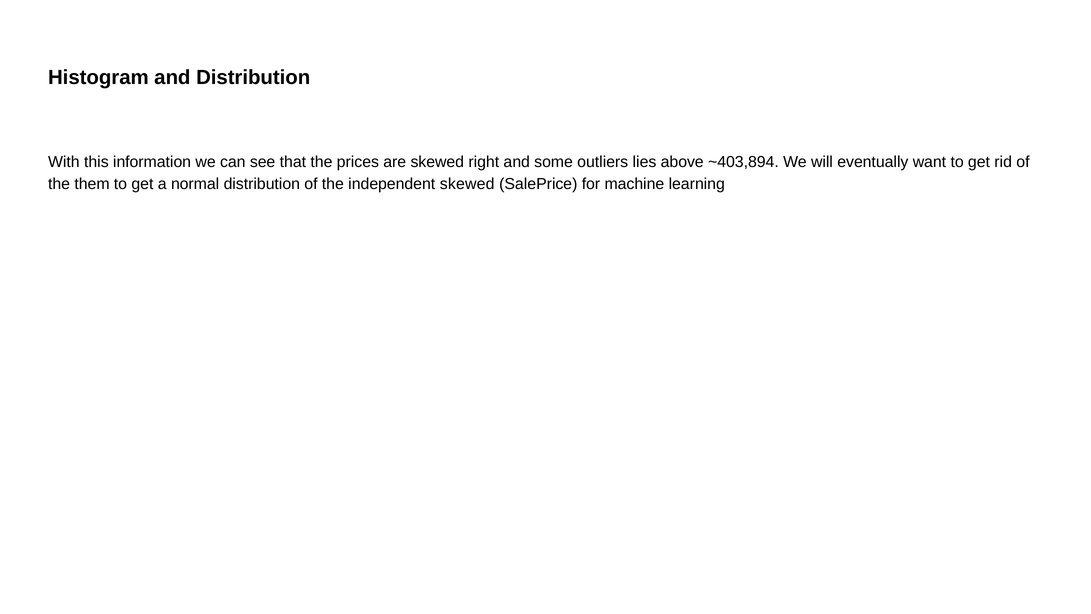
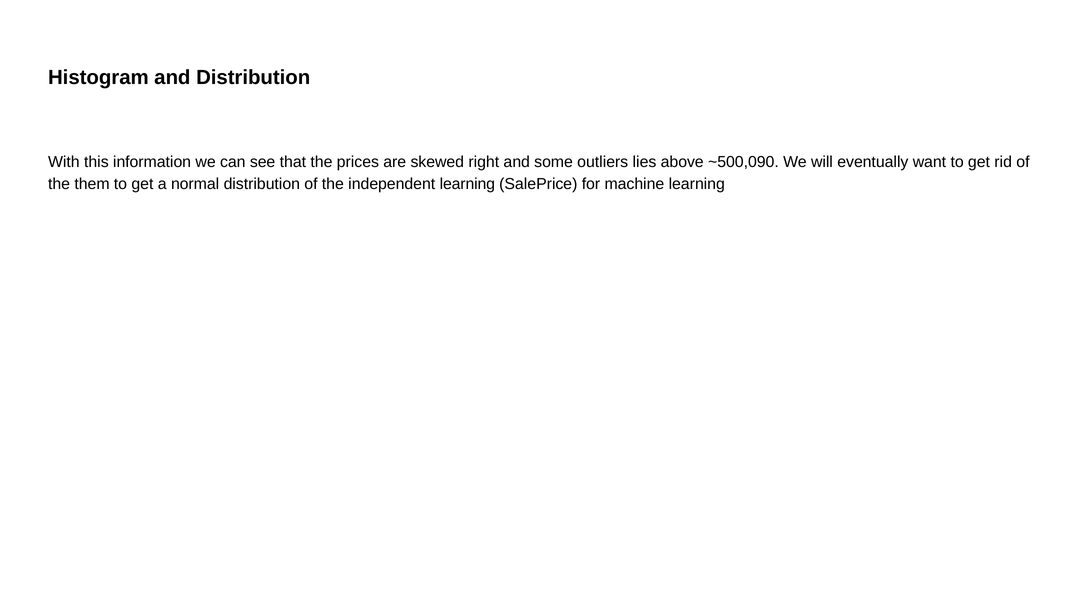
~403,894: ~403,894 -> ~500,090 (743, 162)
independent skewed: skewed -> learning (467, 184)
